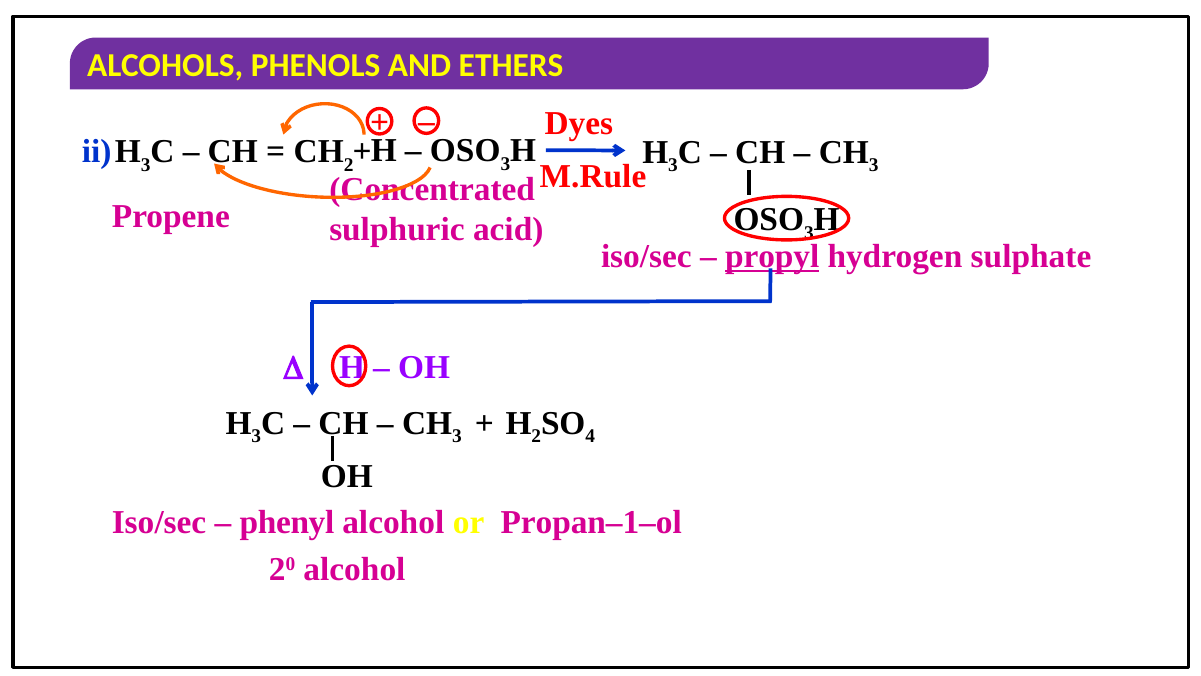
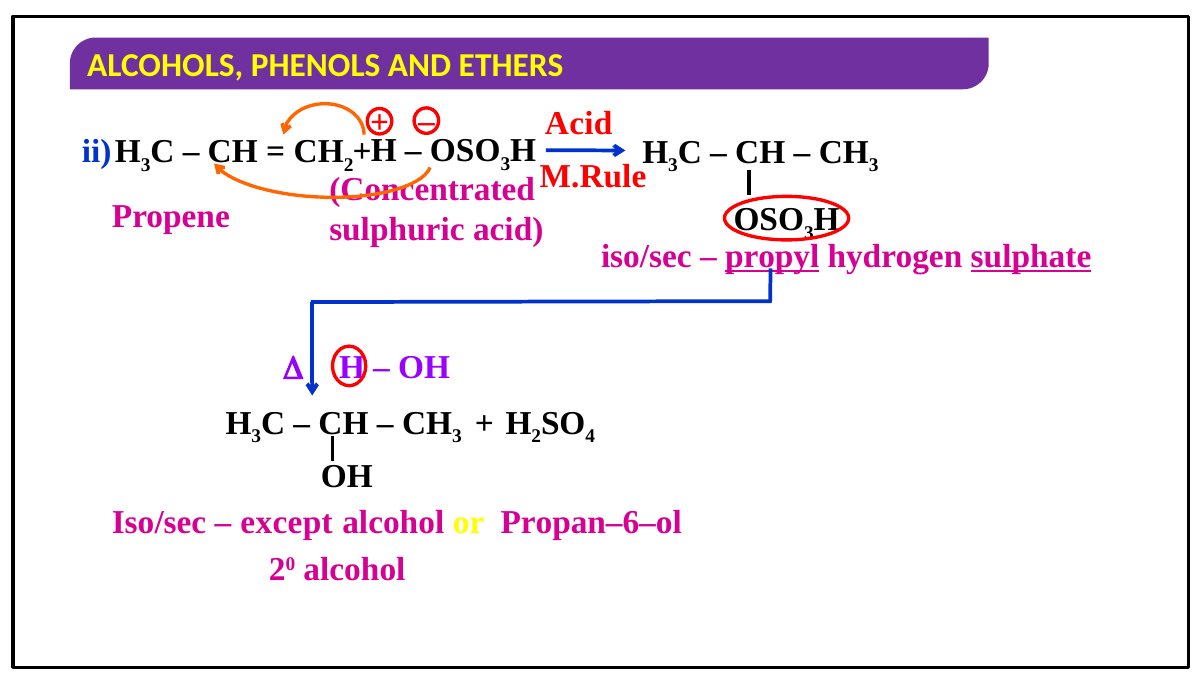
Dyes: Dyes -> Acid (579, 123)
sulphate underline: none -> present (1031, 256)
phenyl: phenyl -> except (287, 522)
Propan–1–ol: Propan–1–ol -> Propan–6–ol (591, 522)
